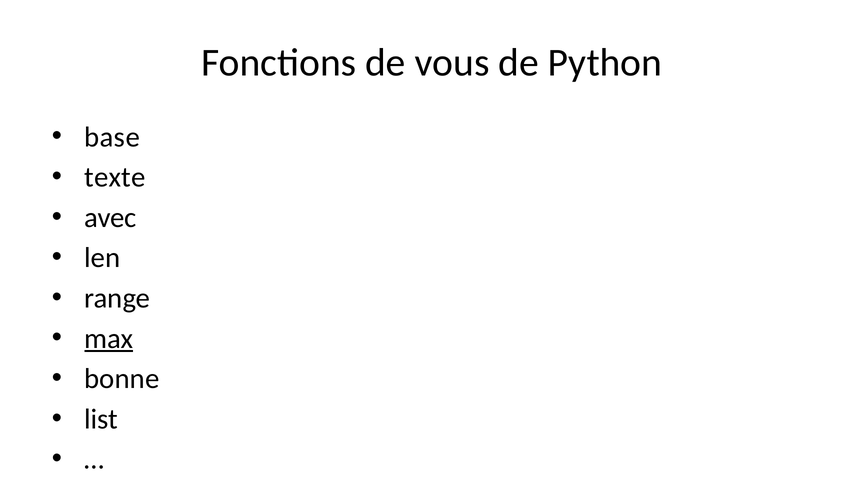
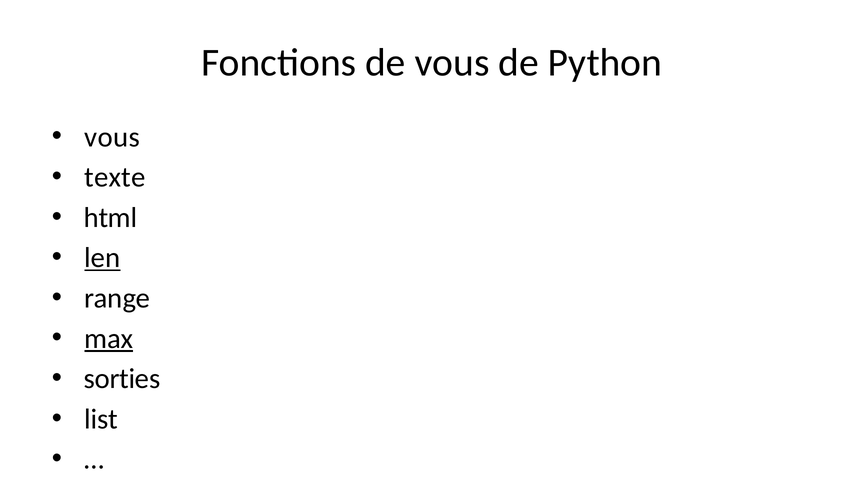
base: base -> vous (112, 137)
avec: avec -> html (110, 218)
len underline: none -> present (102, 258)
bonne: bonne -> sorties (122, 379)
